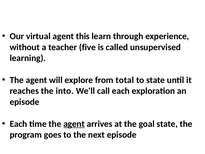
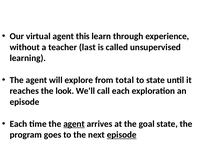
five: five -> last (87, 47)
into: into -> look (65, 91)
episode underline: none -> present (122, 135)
